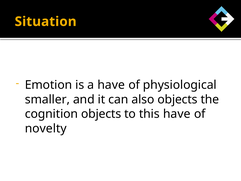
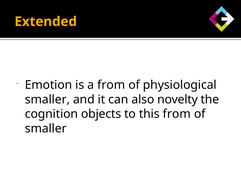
Situation: Situation -> Extended (46, 22)
a have: have -> from (111, 85)
also objects: objects -> novelty (178, 99)
this have: have -> from (177, 114)
novelty: novelty -> smaller (46, 128)
